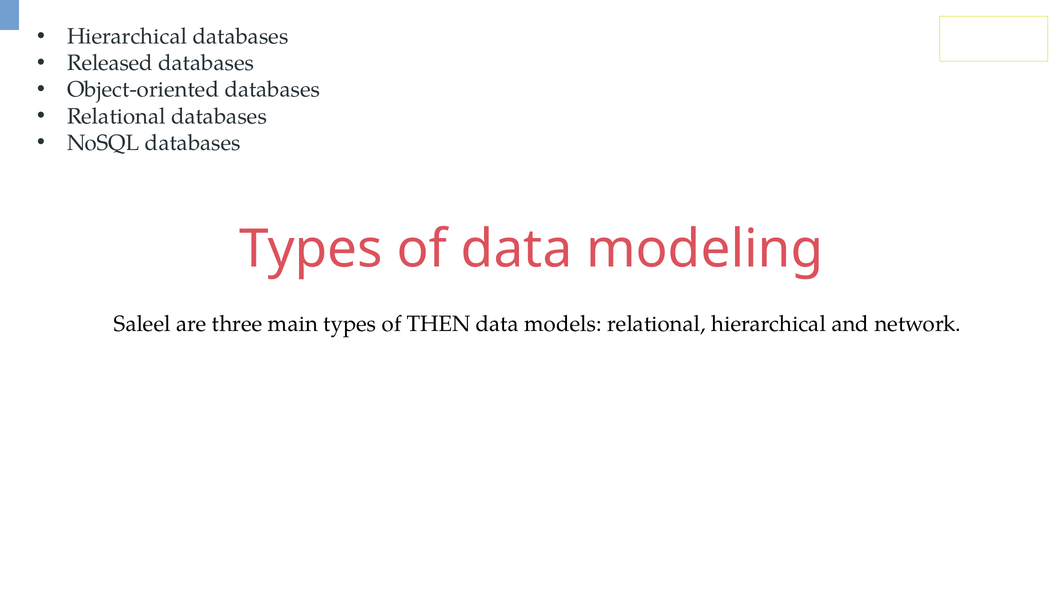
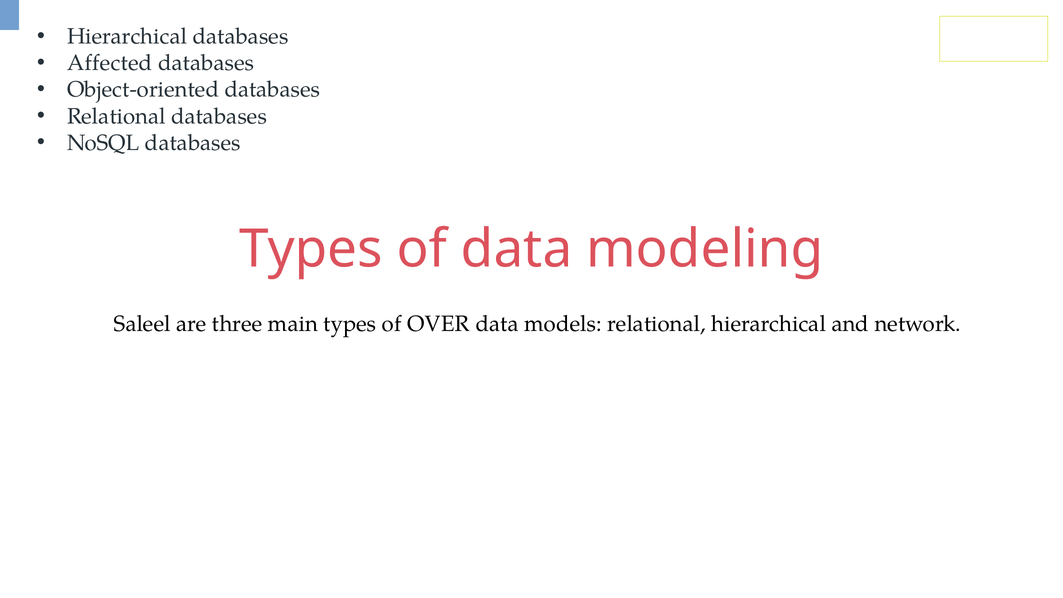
Released: Released -> Affected (110, 63)
THEN: THEN -> OVER (439, 324)
